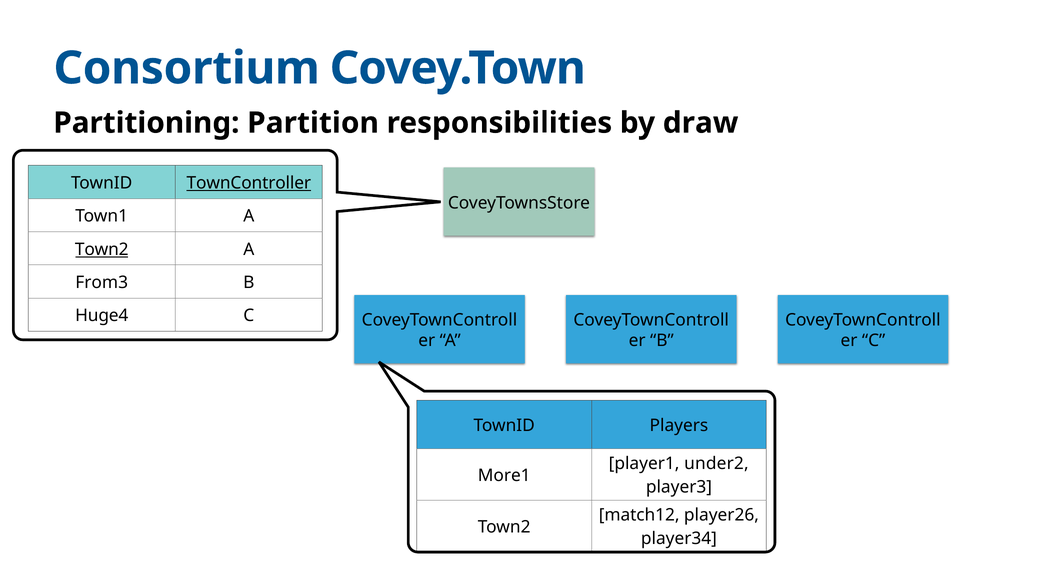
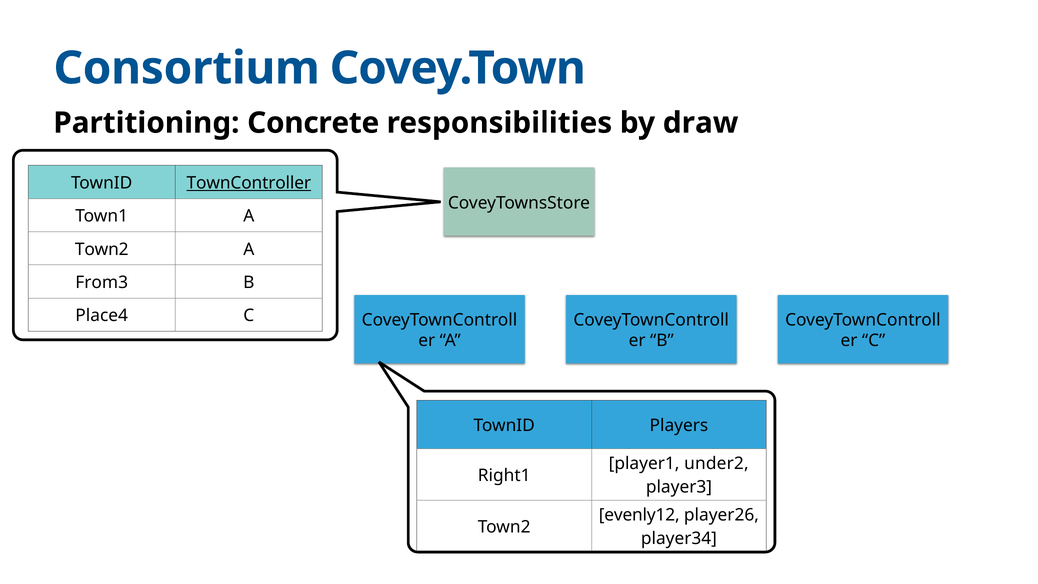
Partition: Partition -> Concrete (313, 123)
Town2 underline: present -> none (102, 249)
Huge4: Huge4 -> Place4 (102, 316)
More1: More1 -> Right1 (504, 475)
match12: match12 -> evenly12 (639, 515)
